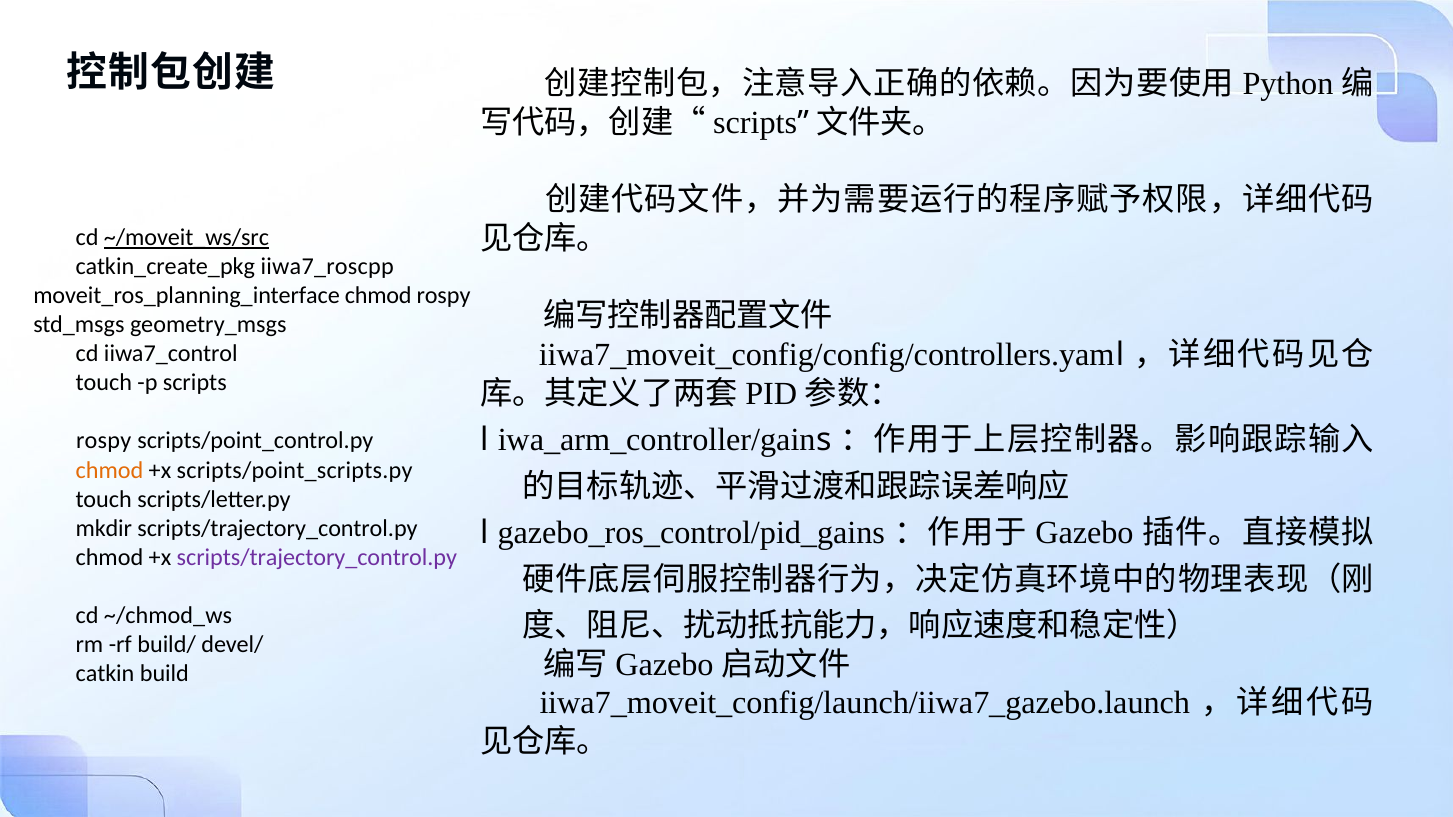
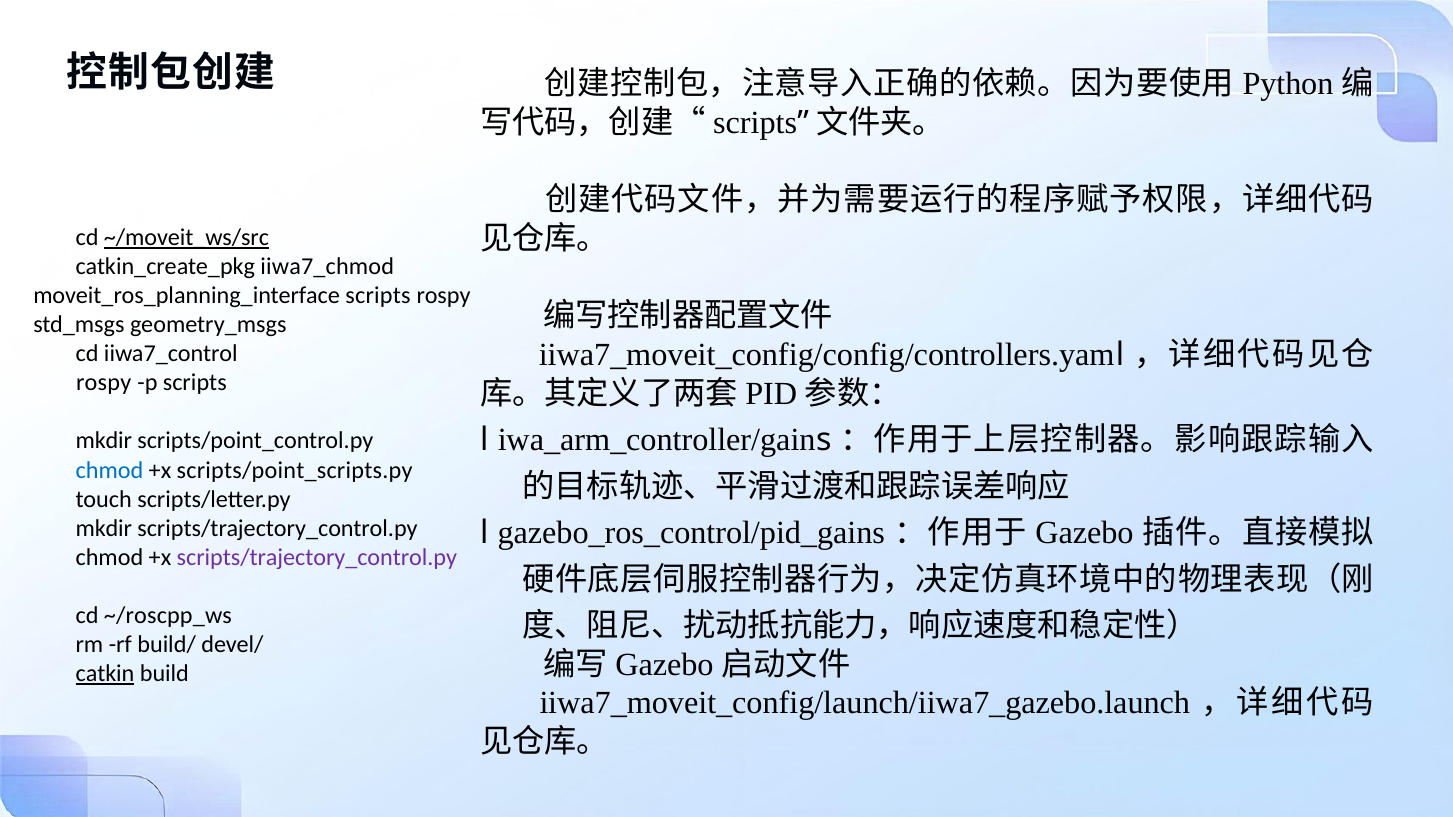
iiwa7_roscpp: iiwa7_roscpp -> iiwa7_chmod (327, 267)
moveit_ros_planning_interface chmod: chmod -> scripts (378, 296)
touch: touch -> rospy (104, 383)
rospy: rospy -> mkdir (104, 441)
chmod colour: orange -> blue (109, 470)
~/chmod_ws: ~/chmod_ws -> ~/roscpp_ws (168, 616)
catkin underline: none -> present (105, 674)
